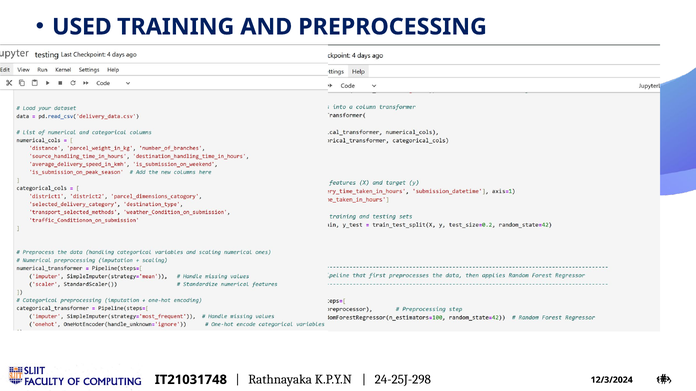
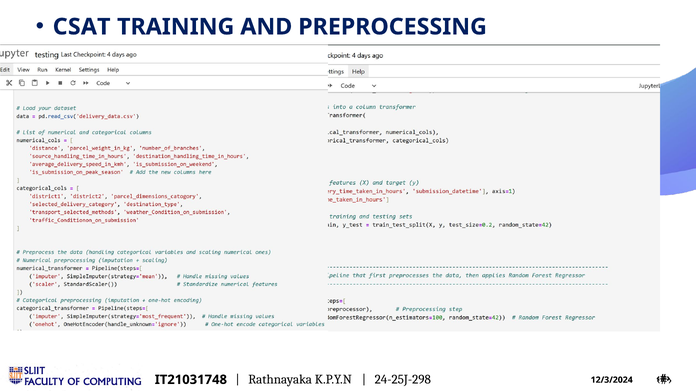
USED: USED -> CSAT (82, 27)
